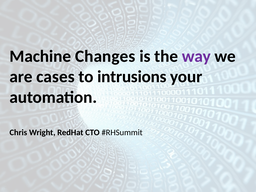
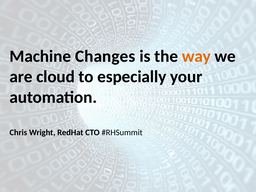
way colour: purple -> orange (196, 56)
cases: cases -> cloud (56, 77)
intrusions: intrusions -> especially (132, 77)
